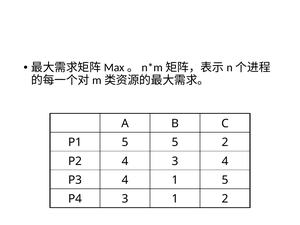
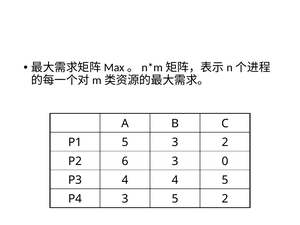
5 5: 5 -> 3 (175, 142)
P2 4: 4 -> 6 (125, 161)
3 4: 4 -> 0 (225, 161)
4 1: 1 -> 4 (175, 180)
3 1: 1 -> 5 (175, 199)
